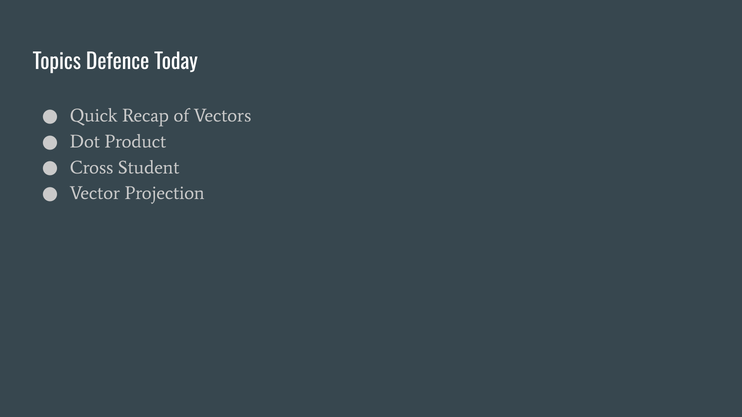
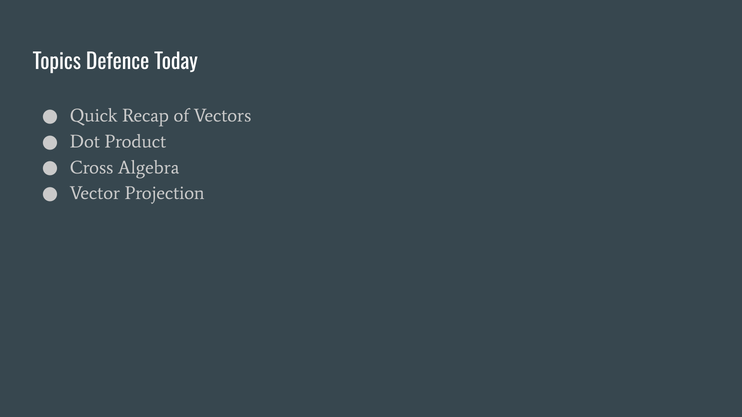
Student: Student -> Algebra (149, 168)
